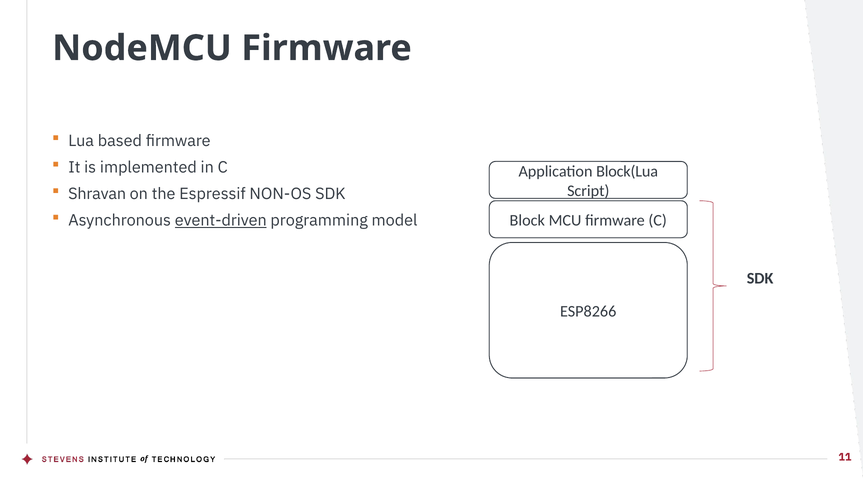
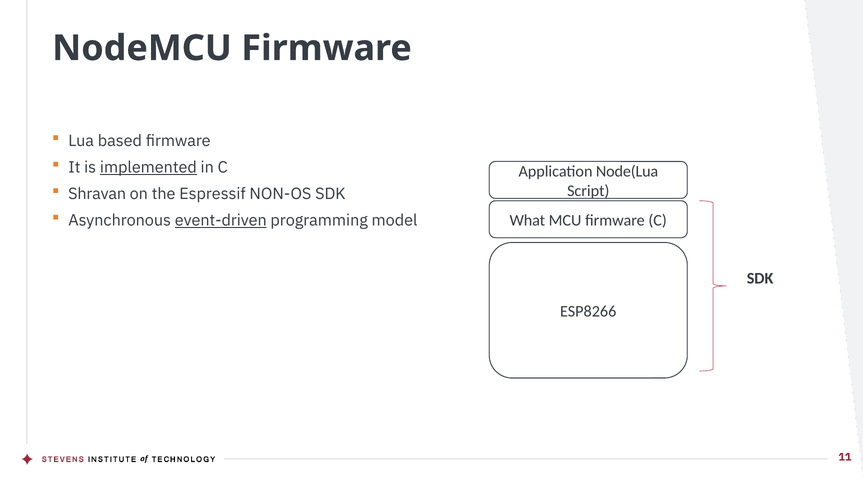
implemented underline: none -> present (148, 168)
Block(Lua: Block(Lua -> Node(Lua (627, 171)
Block: Block -> What (527, 221)
